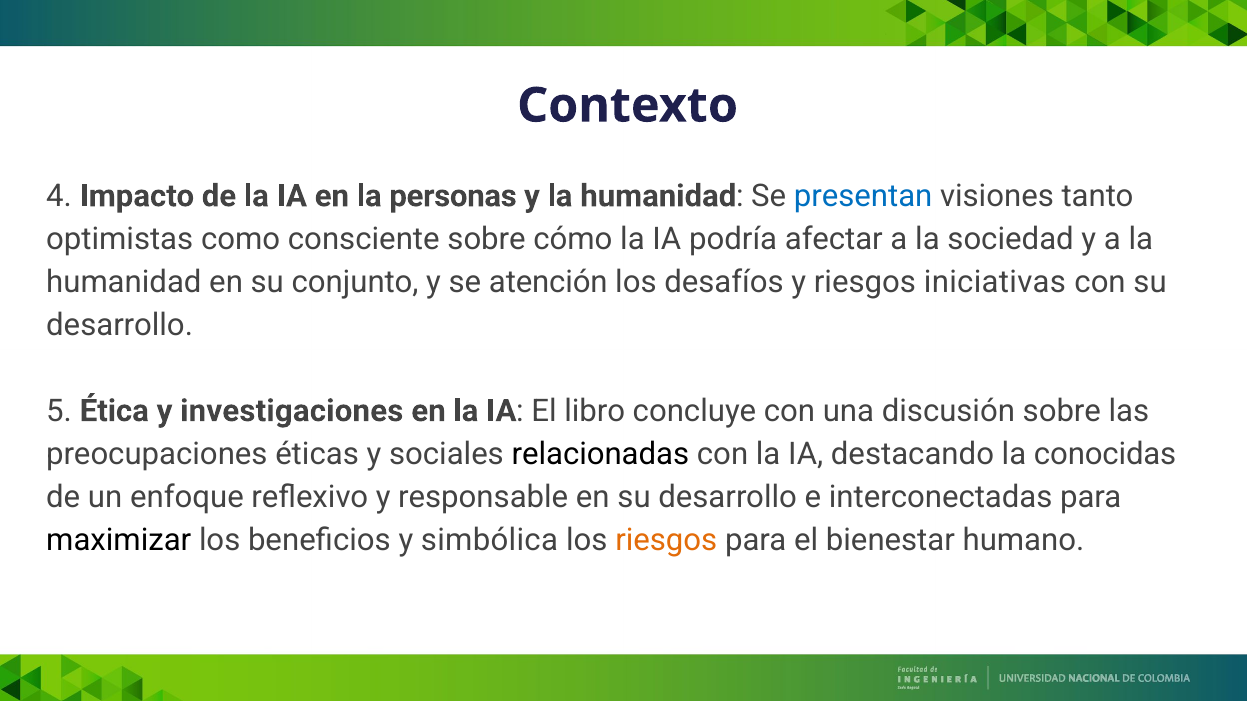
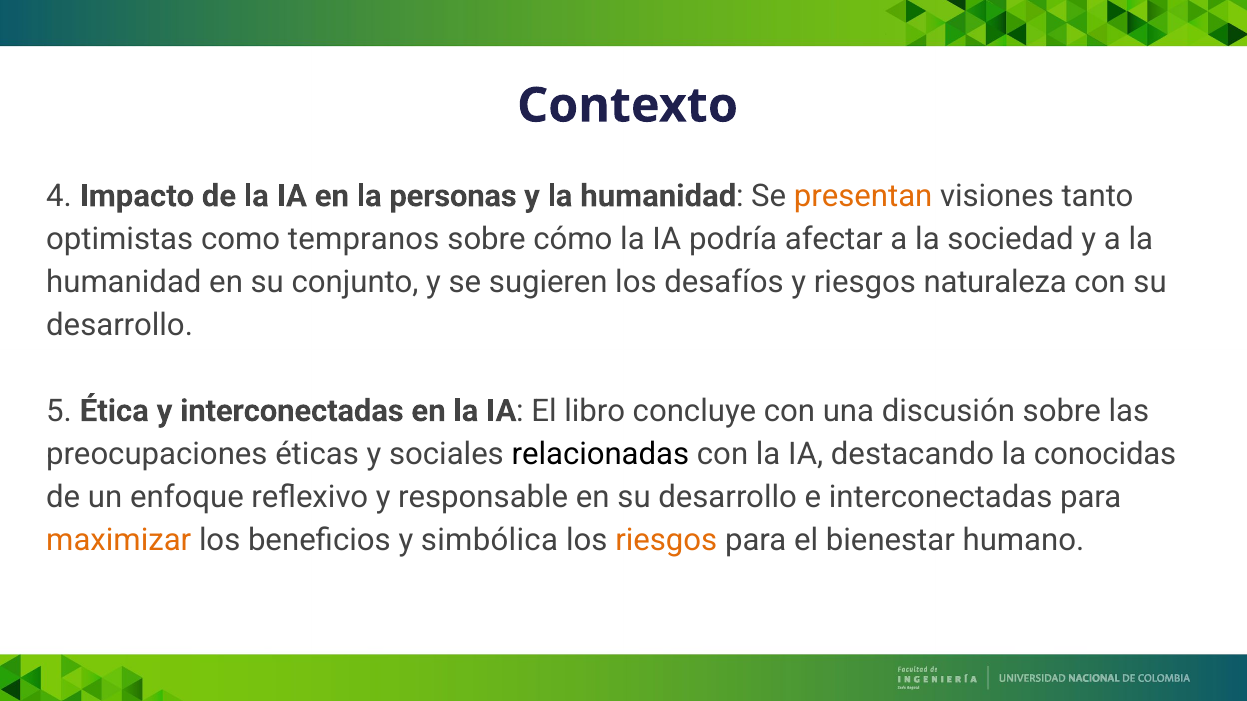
presentan colour: blue -> orange (863, 196)
consciente: consciente -> tempranos (364, 239)
atención: atención -> sugieren (548, 282)
iniciativas: iniciativas -> naturaleza (995, 282)
y investigaciones: investigaciones -> interconectadas (292, 411)
maximizar colour: black -> orange (119, 540)
